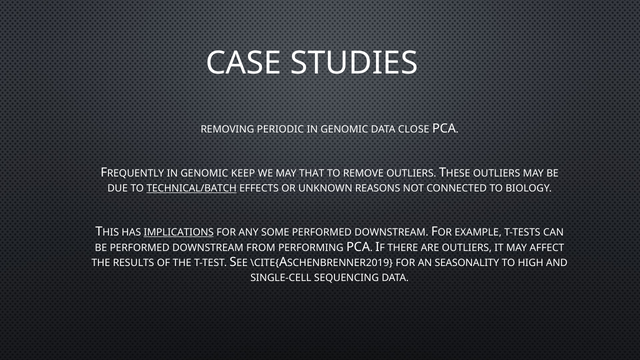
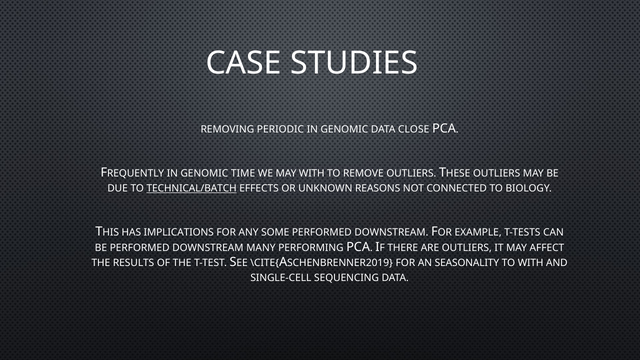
KEEP: KEEP -> TIME (243, 173)
MAY THAT: THAT -> WITH (312, 173)
IMPLICATIONS underline: present -> none (179, 233)
FROM: FROM -> MANY (261, 248)
TO HIGH: HIGH -> WITH (531, 263)
